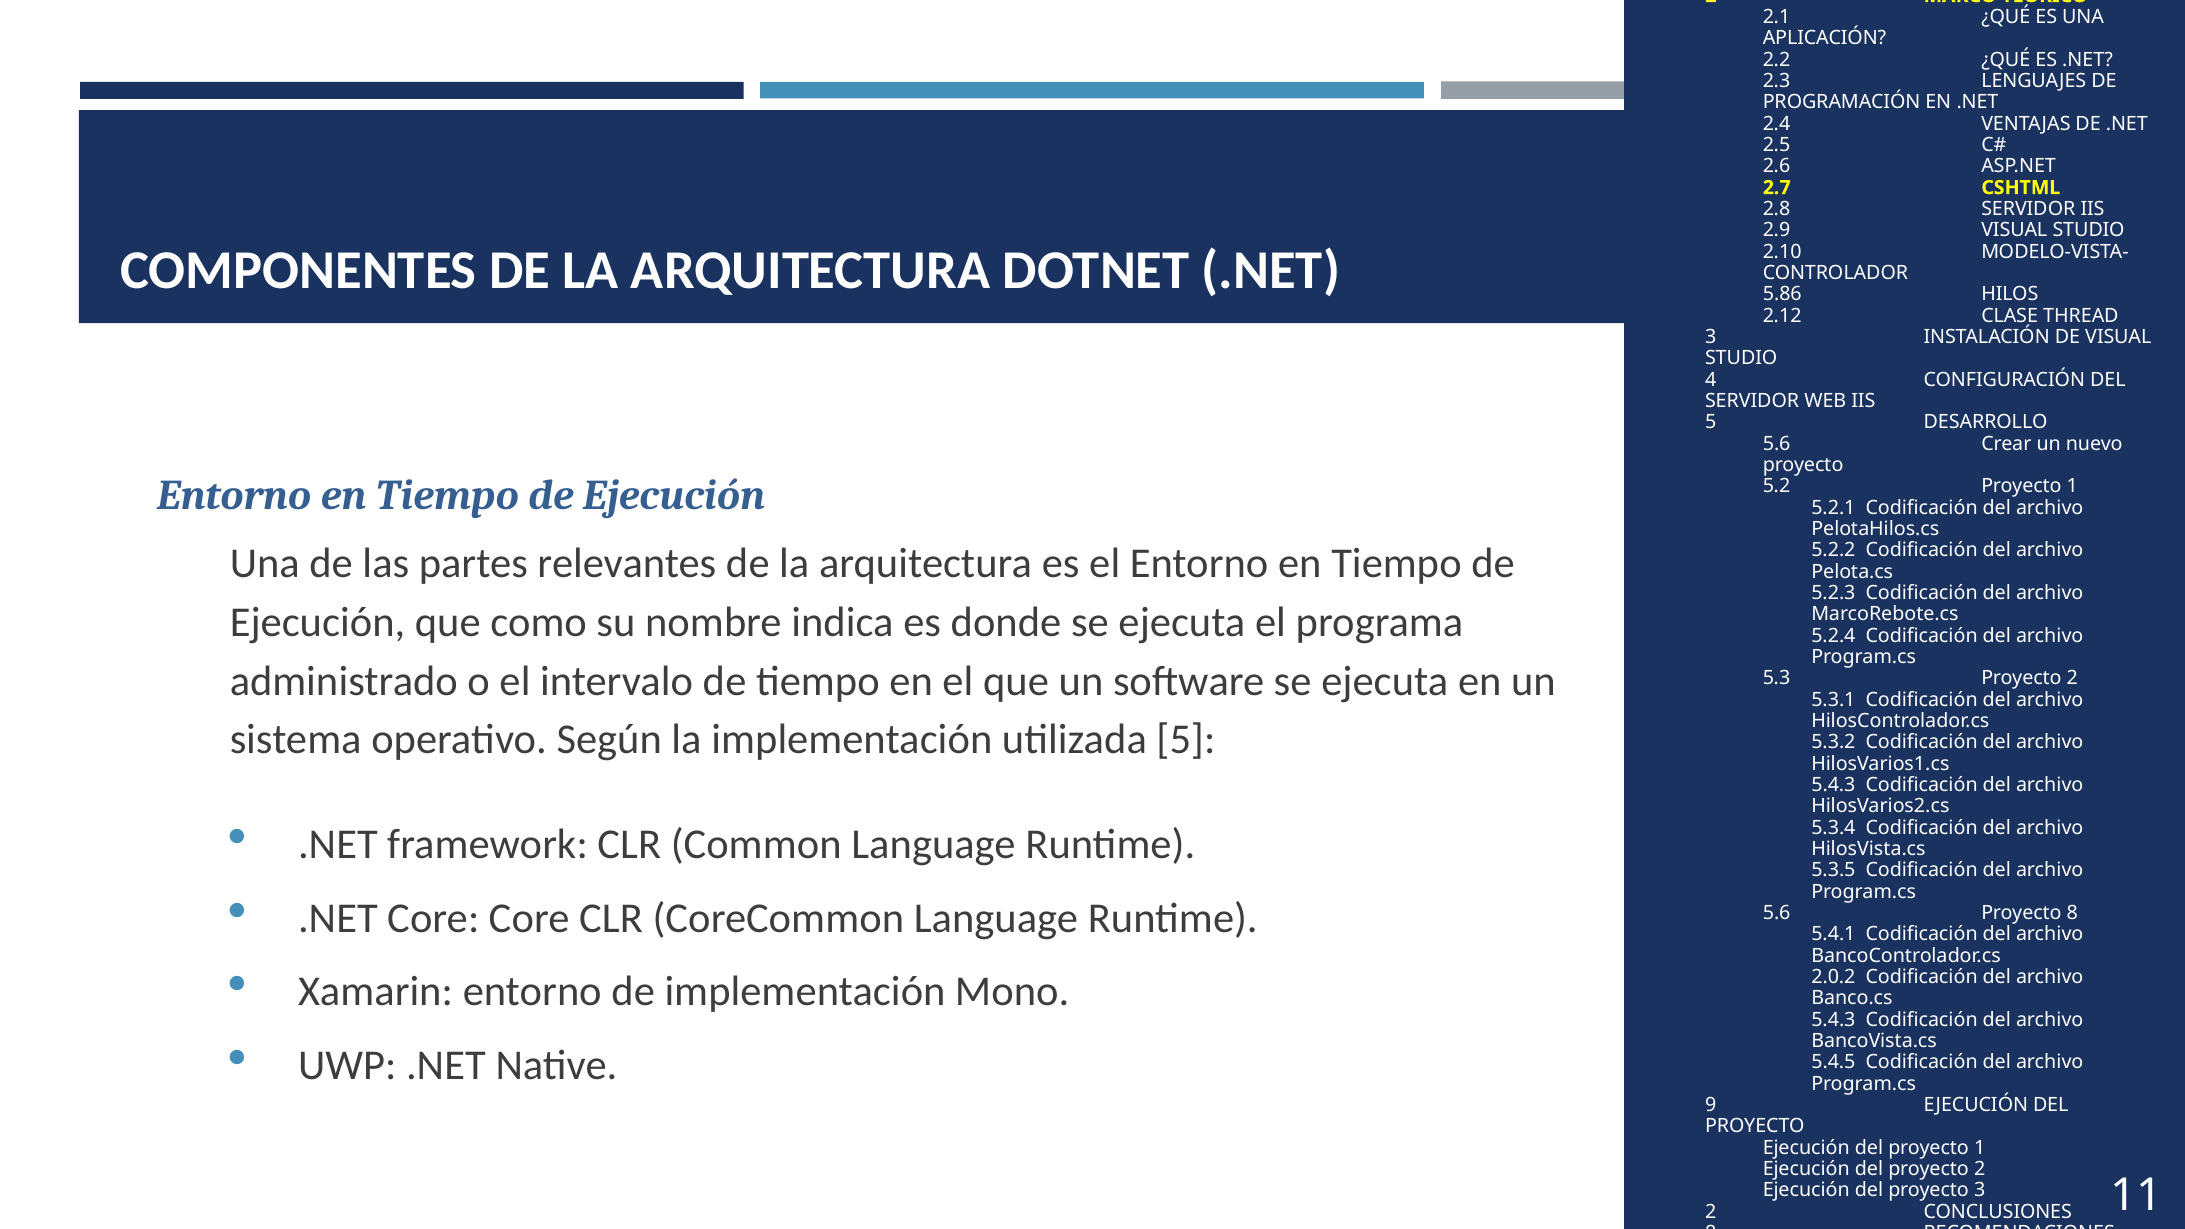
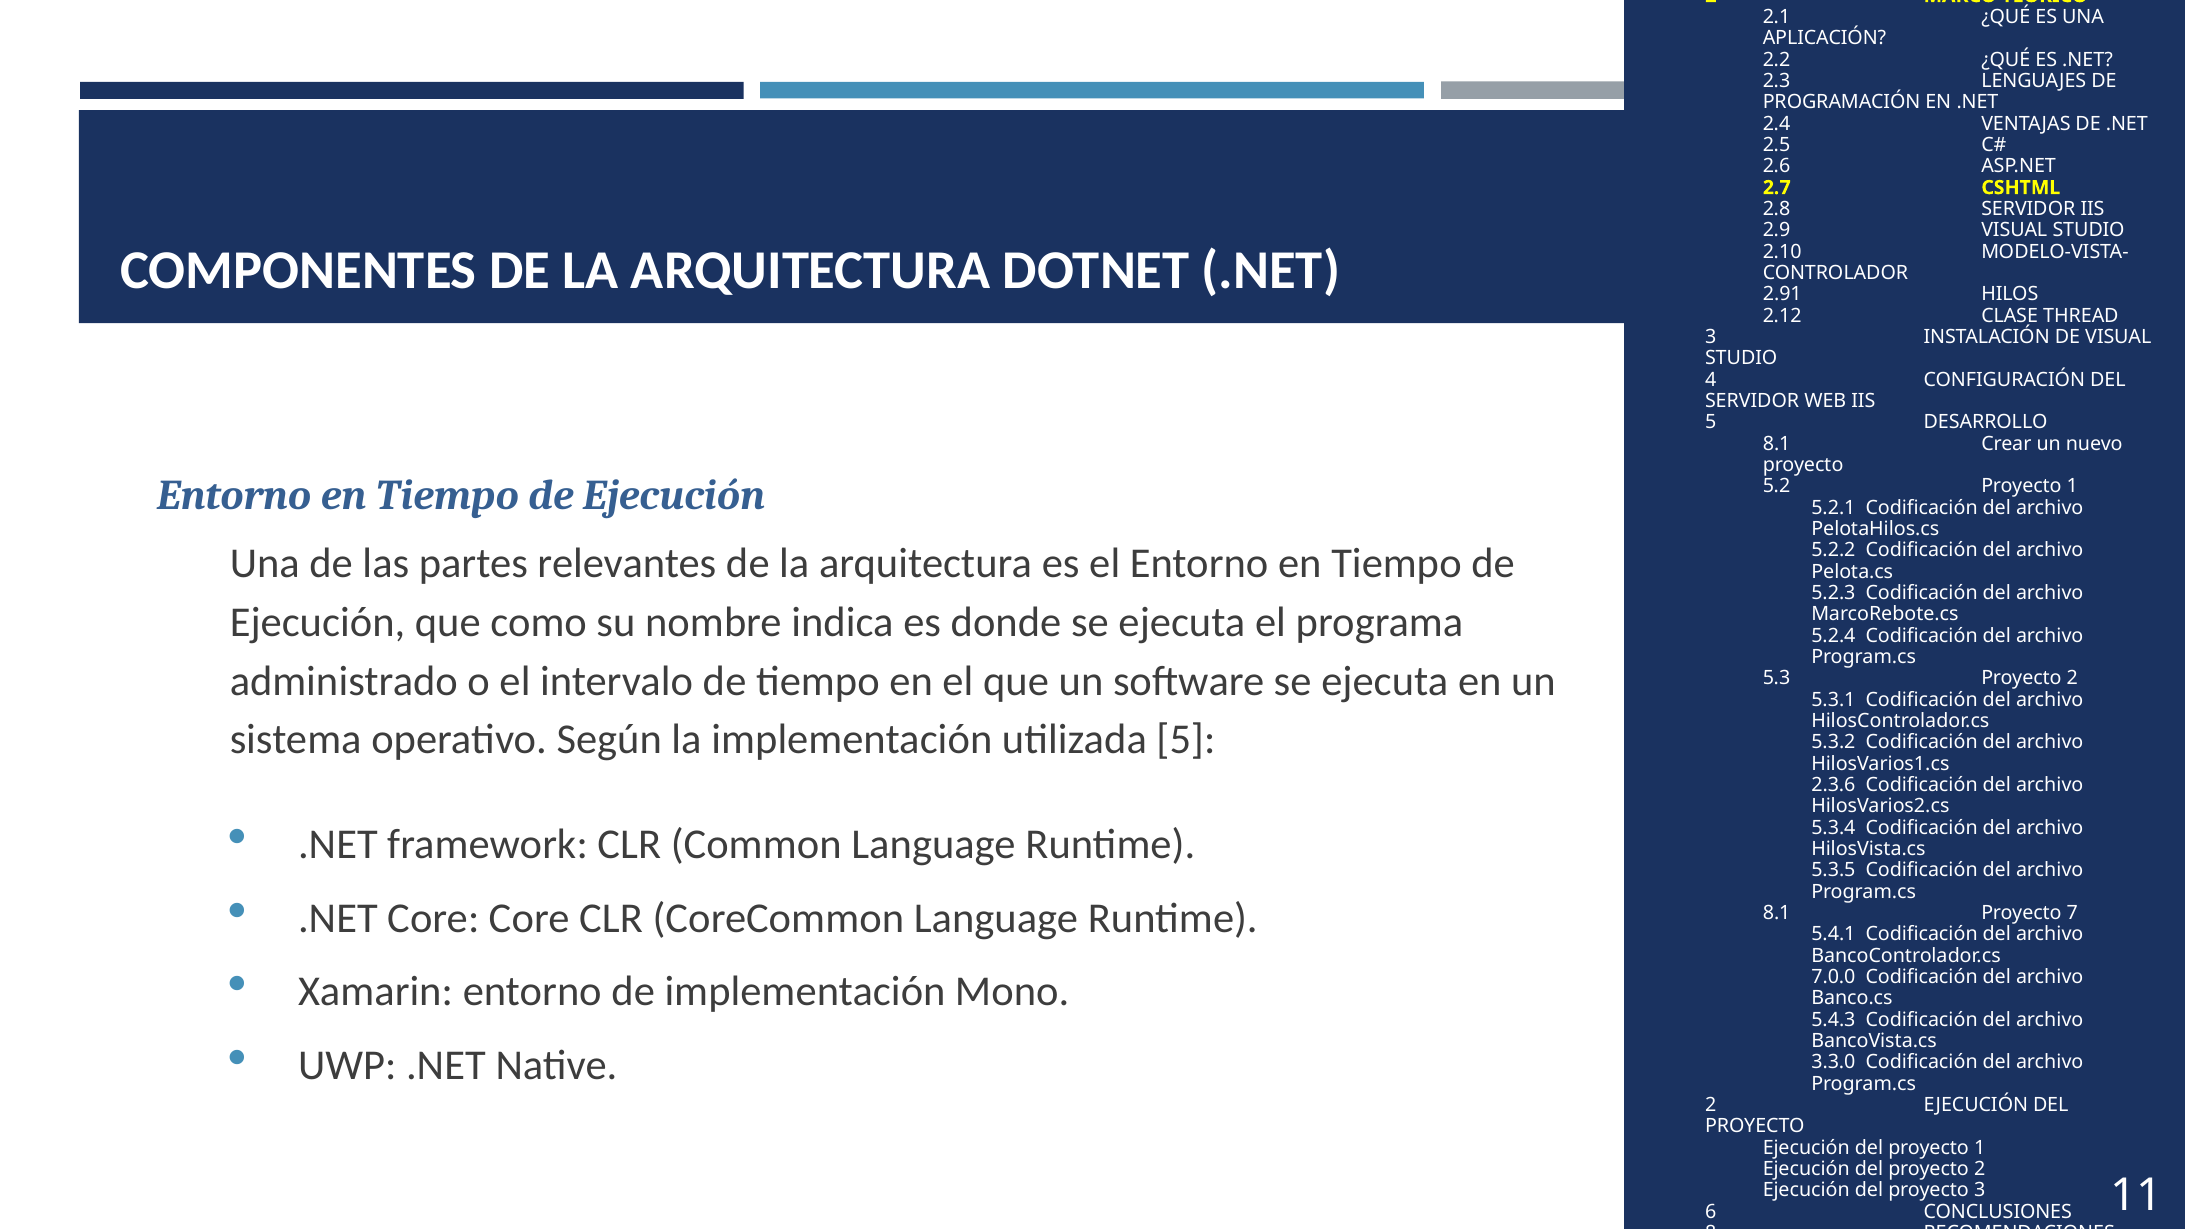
5.86: 5.86 -> 2.91 (1782, 294)
5.6: 5.6 -> 8.1 (1777, 444)
5.4.3: 5.4.3 -> 2.3.6 (1833, 785)
5.6: 5.6 -> 8.1 (1777, 913)
Proyecto 8: 8 -> 7 (2072, 913)
2.0.2: 2.0.2 -> 7.0.0 (1833, 977)
5.4.5: 5.4.5 -> 3.3.0 (1833, 1062)
9: 9 -> 2 (1711, 1105)
2: 2 -> 6 (1711, 1212)
